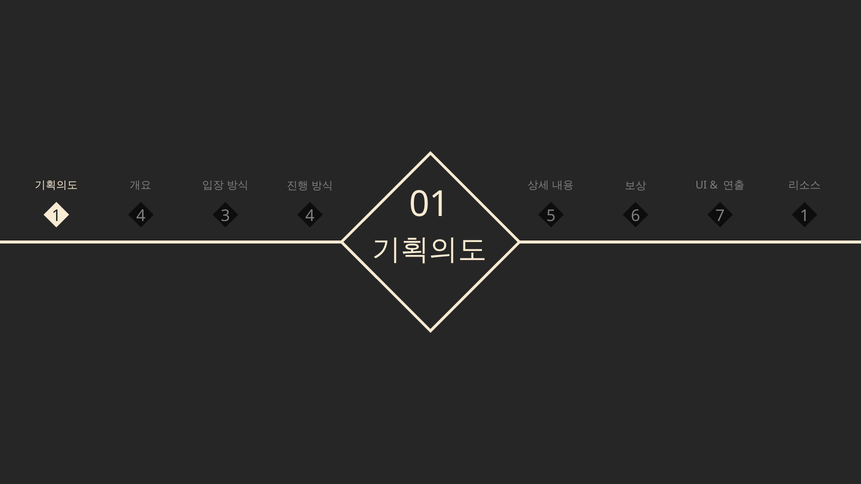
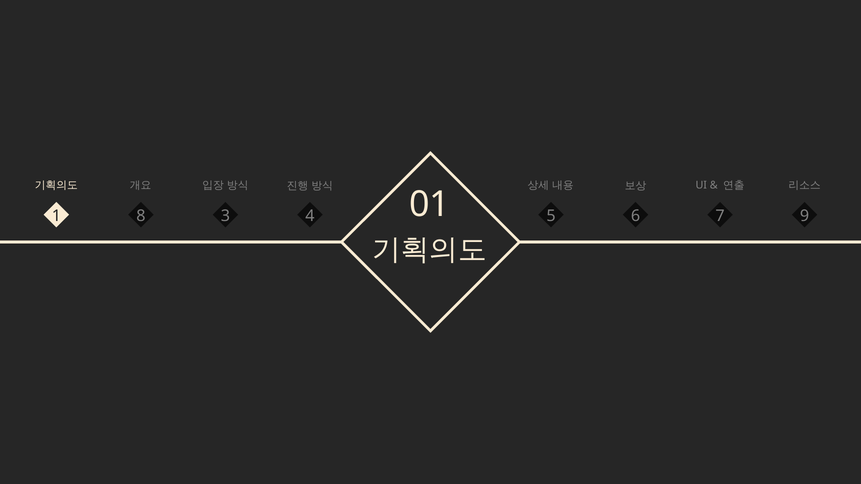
1 4: 4 -> 8 (141, 216)
4 1: 1 -> 9 (805, 216)
